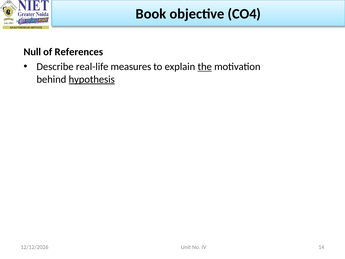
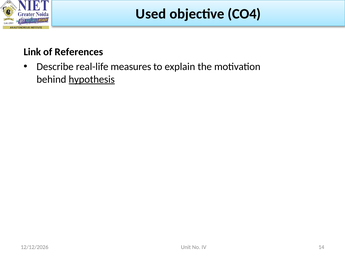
Book: Book -> Used (151, 14)
Null: Null -> Link (32, 52)
the underline: present -> none (205, 67)
